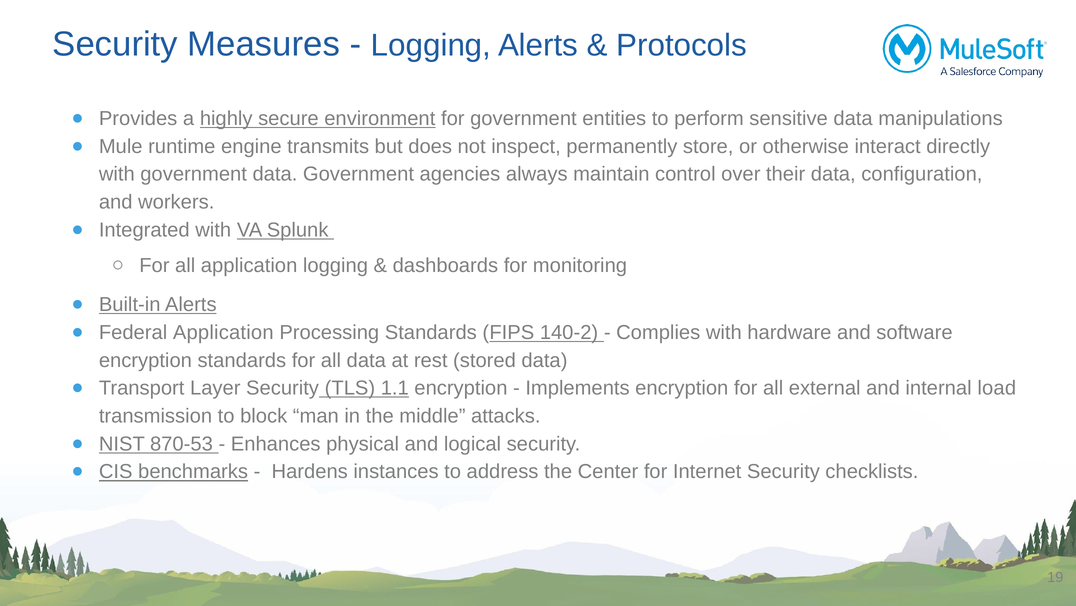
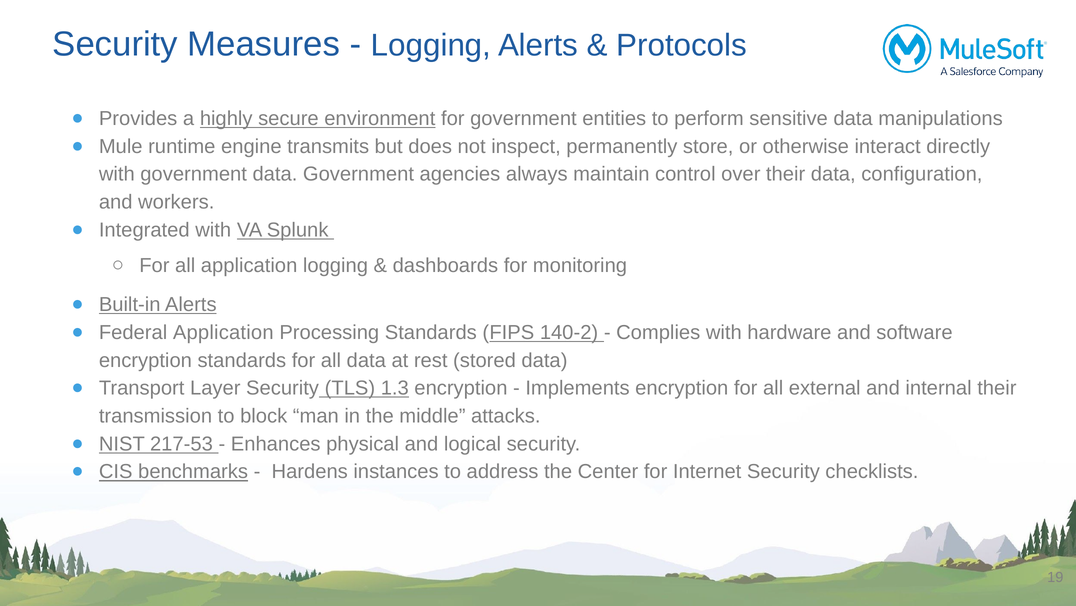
1.1: 1.1 -> 1.3 (395, 388)
internal load: load -> their (997, 388)
870-53: 870-53 -> 217-53 (181, 444)
